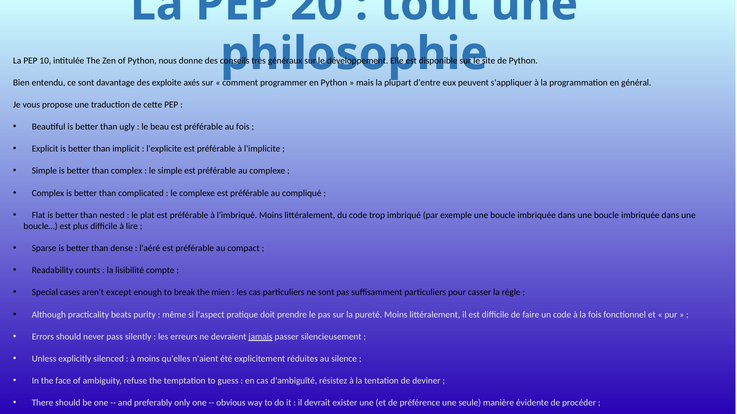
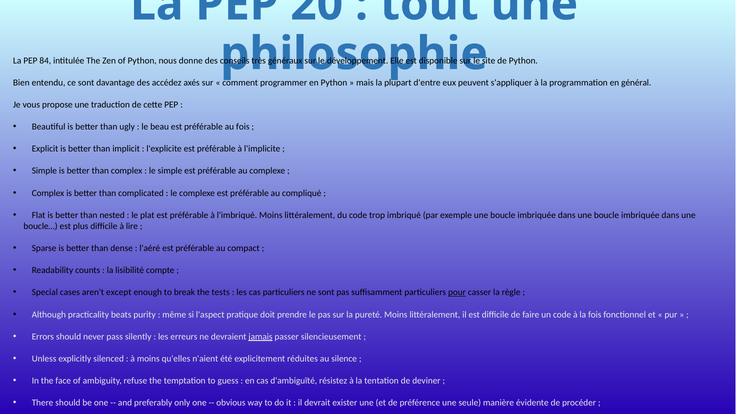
10: 10 -> 84 (45, 61)
exploite: exploite -> accédez (167, 83)
mien: mien -> tests (221, 293)
pour underline: none -> present (457, 293)
